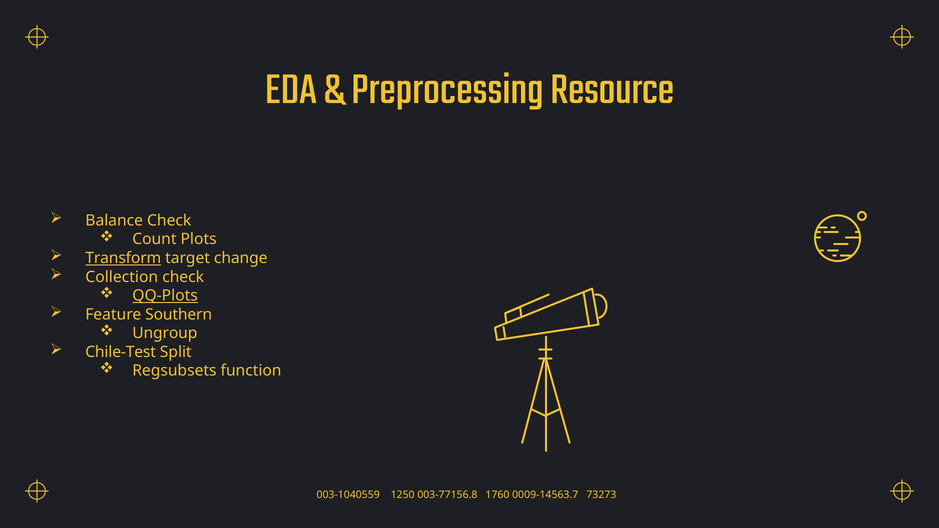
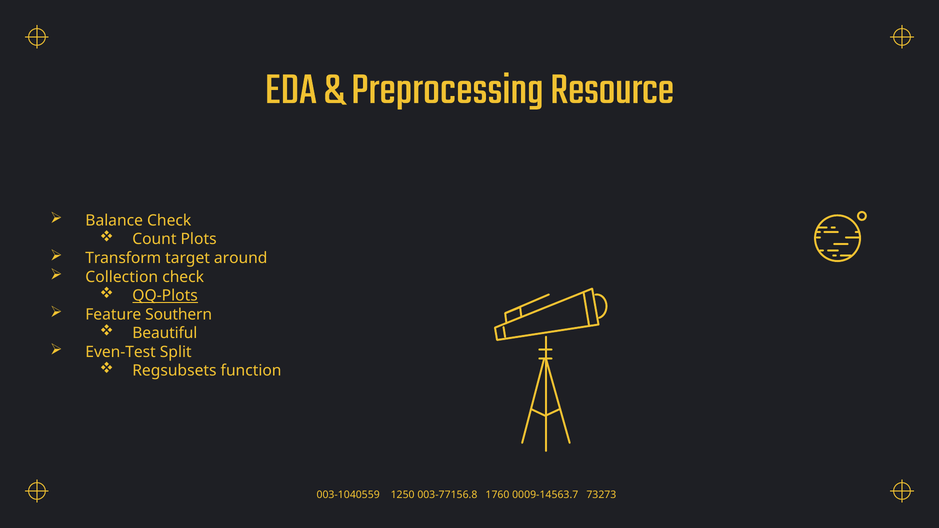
Transform underline: present -> none (123, 258)
change: change -> around (241, 258)
Ungroup: Ungroup -> Beautiful (165, 333)
Chile-Test: Chile-Test -> Even-Test (121, 352)
